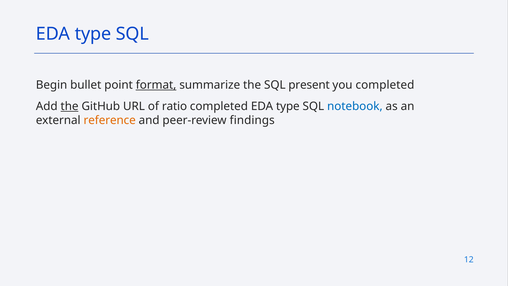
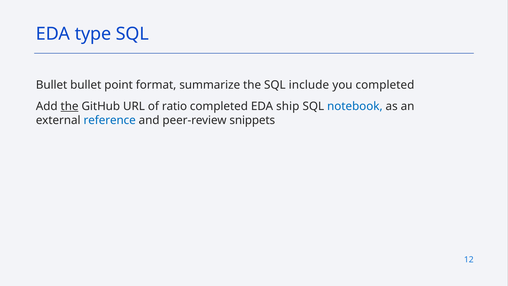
Begin: Begin -> Bullet (52, 85)
format underline: present -> none (156, 85)
present: present -> include (309, 85)
completed EDA type: type -> ship (288, 106)
reference colour: orange -> blue (110, 120)
findings: findings -> snippets (252, 120)
